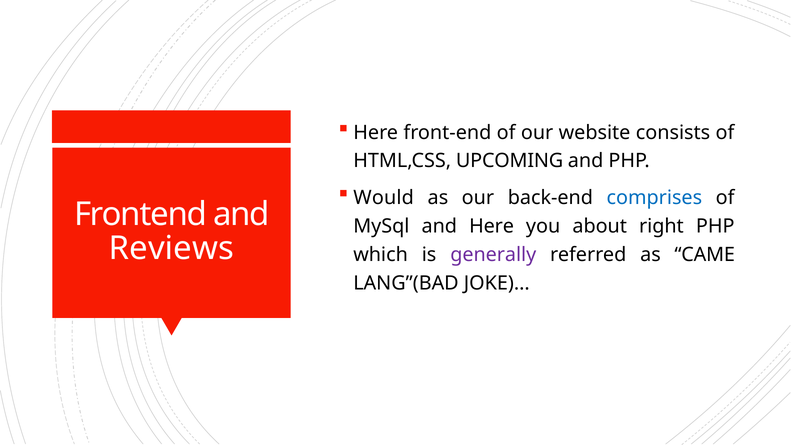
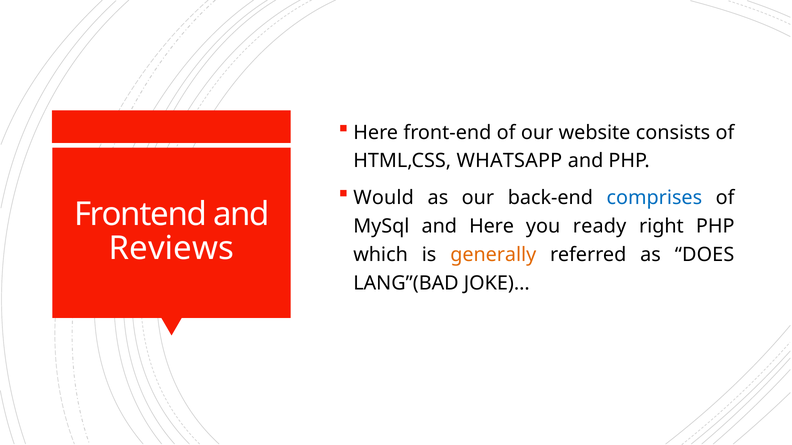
UPCOMING: UPCOMING -> WHATSAPP (509, 161)
about: about -> ready (600, 226)
generally colour: purple -> orange (493, 255)
CAME: CAME -> DOES (705, 255)
